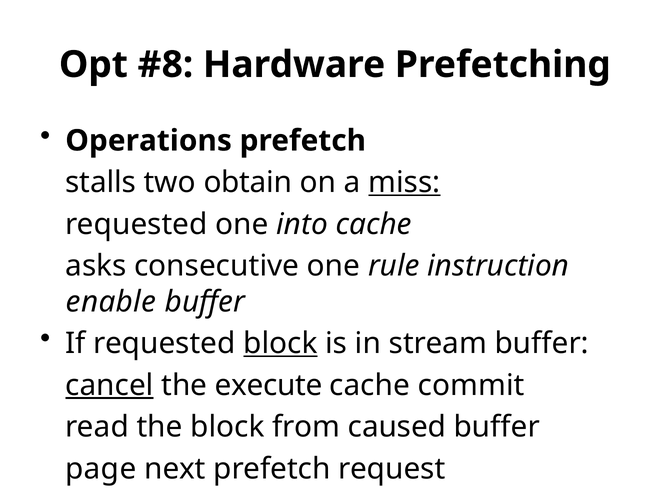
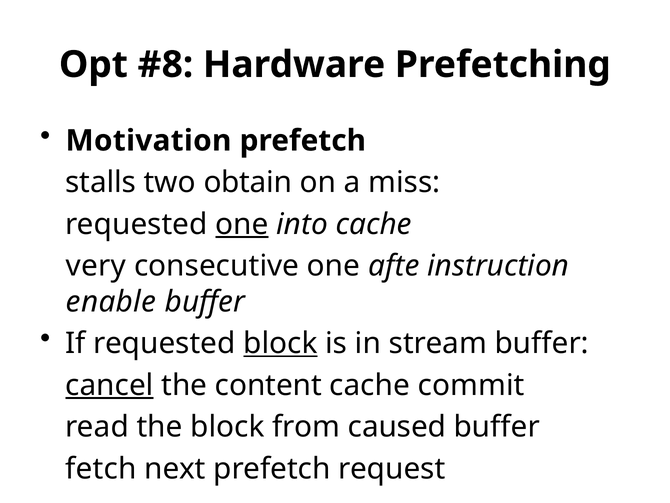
Operations: Operations -> Motivation (148, 141)
miss underline: present -> none (404, 182)
one underline: none -> present (242, 224)
asks: asks -> very (96, 266)
rule: rule -> afte (394, 266)
execute: execute -> content (268, 385)
page: page -> fetch (101, 468)
